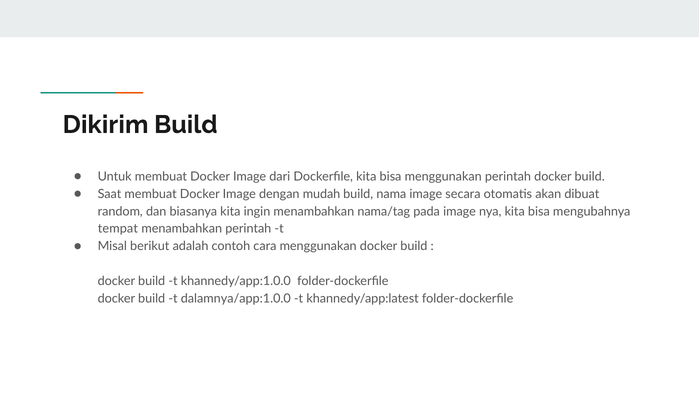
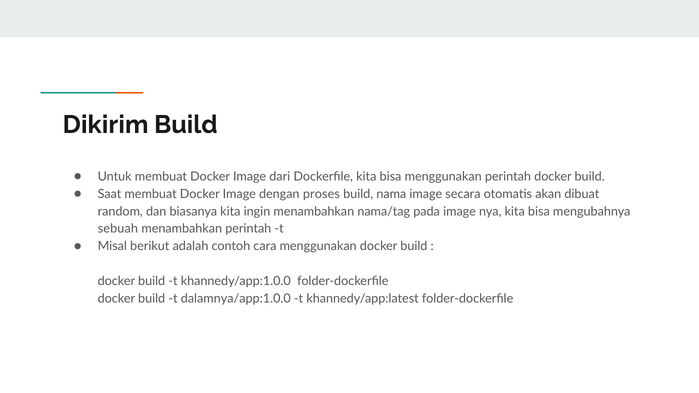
mudah: mudah -> proses (321, 194)
tempat: tempat -> sebuah (118, 229)
